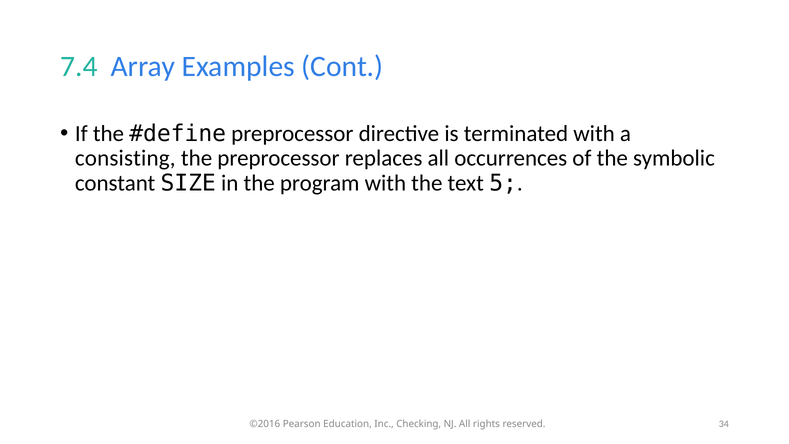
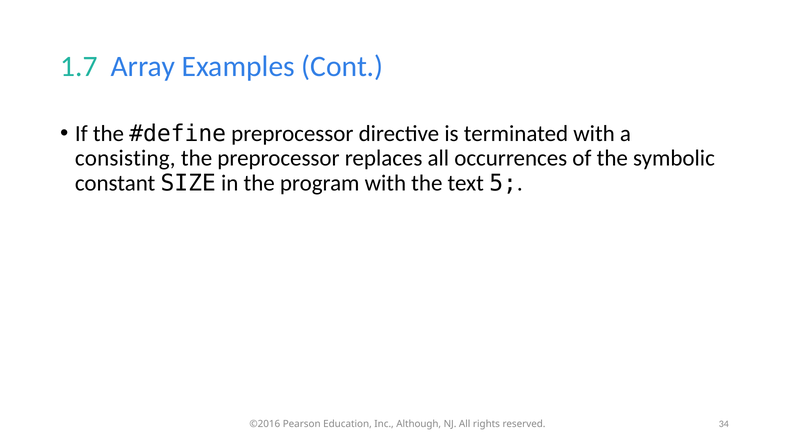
7.4: 7.4 -> 1.7 (79, 66)
Checking: Checking -> Although (419, 424)
